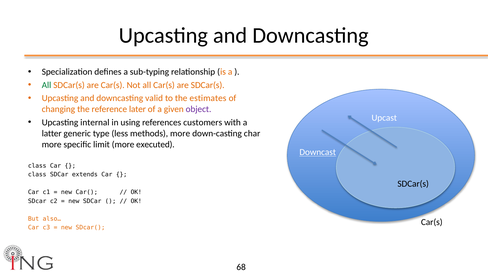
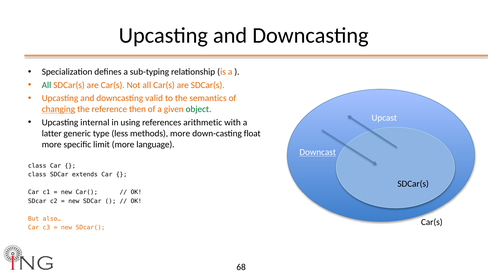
estimates: estimates -> semantics (208, 98)
changing underline: none -> present (58, 109)
later: later -> then (137, 109)
object colour: purple -> green (199, 109)
customers: customers -> arithmetic (203, 123)
char: char -> float (252, 134)
executed: executed -> language (155, 145)
